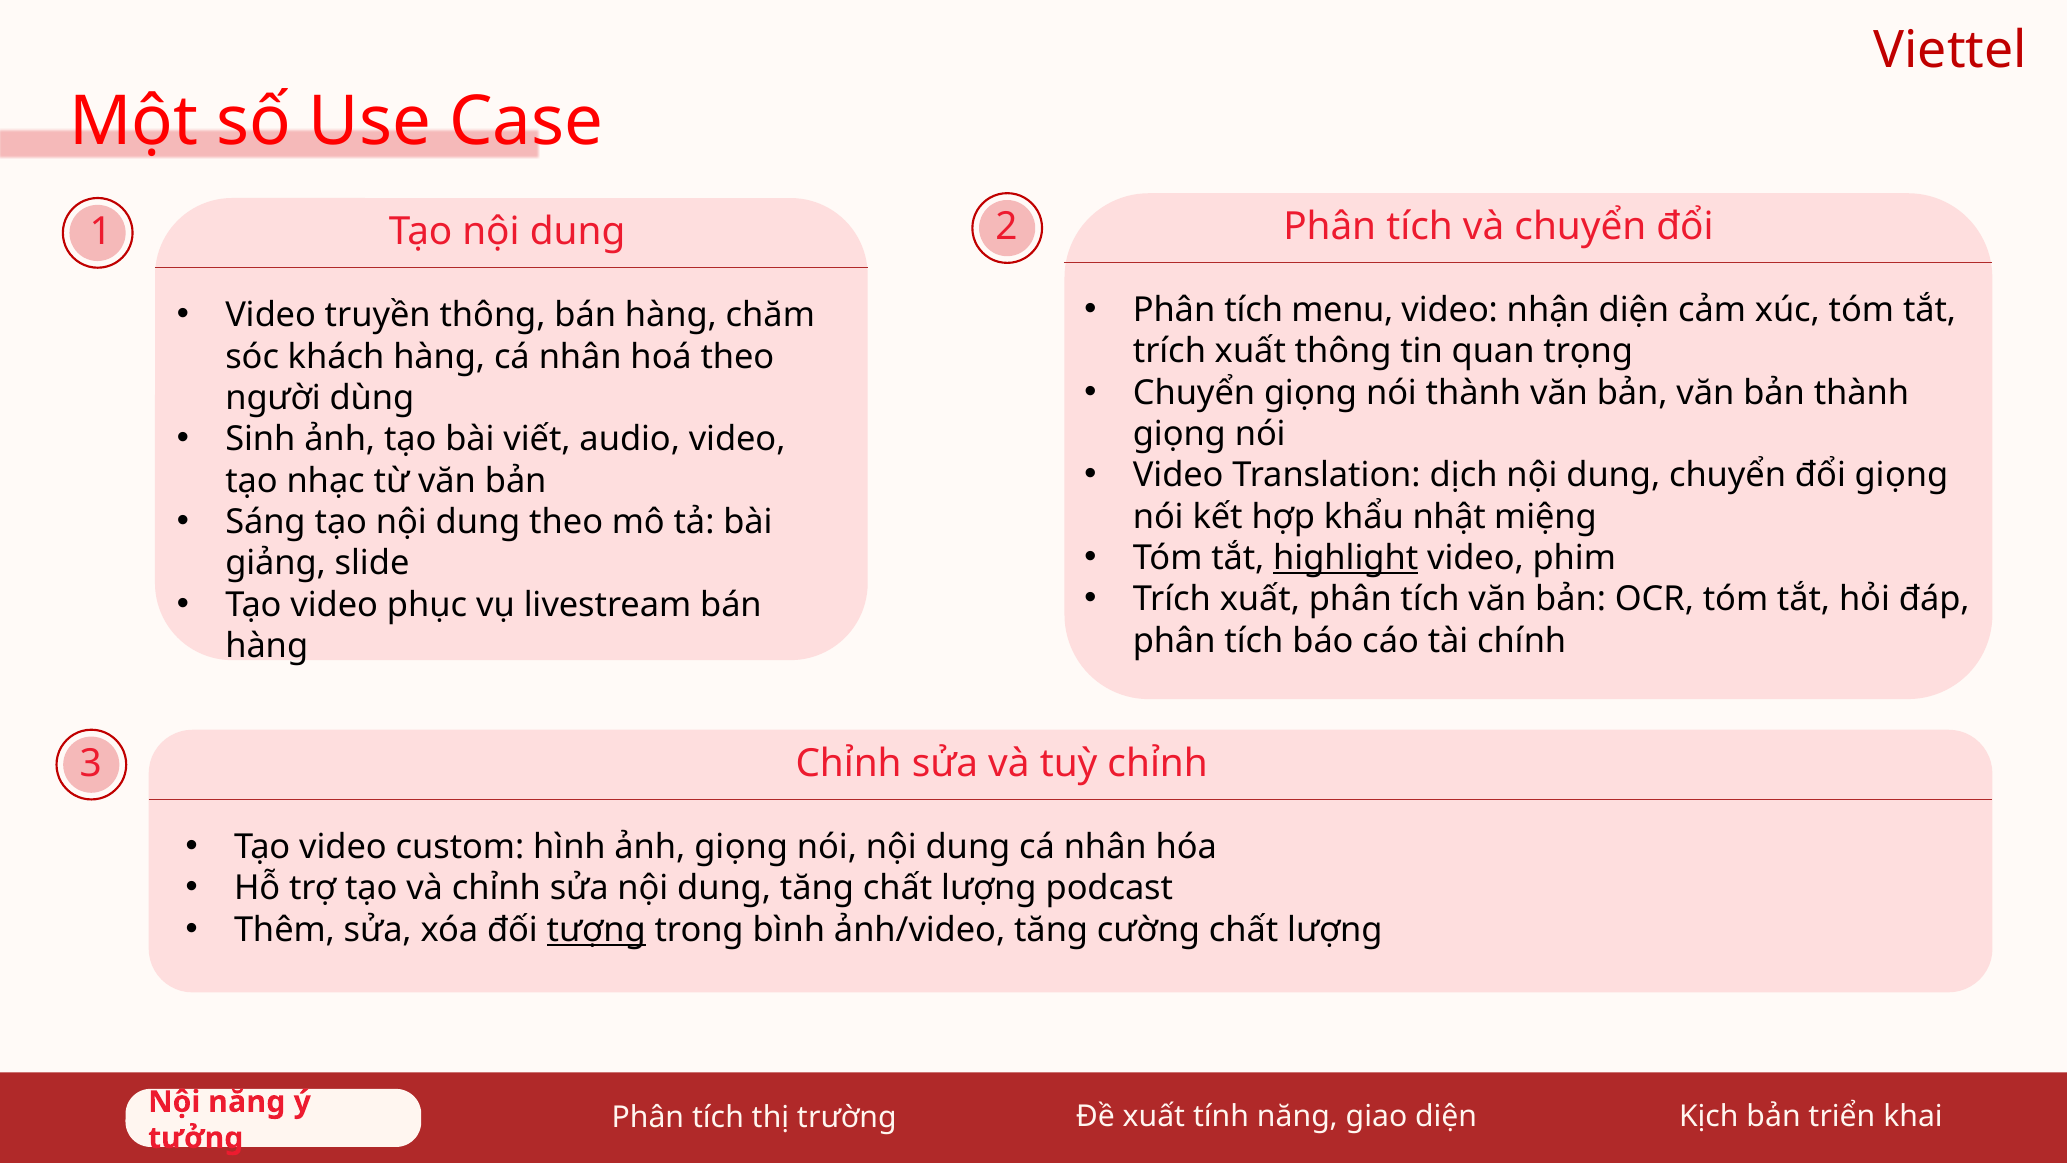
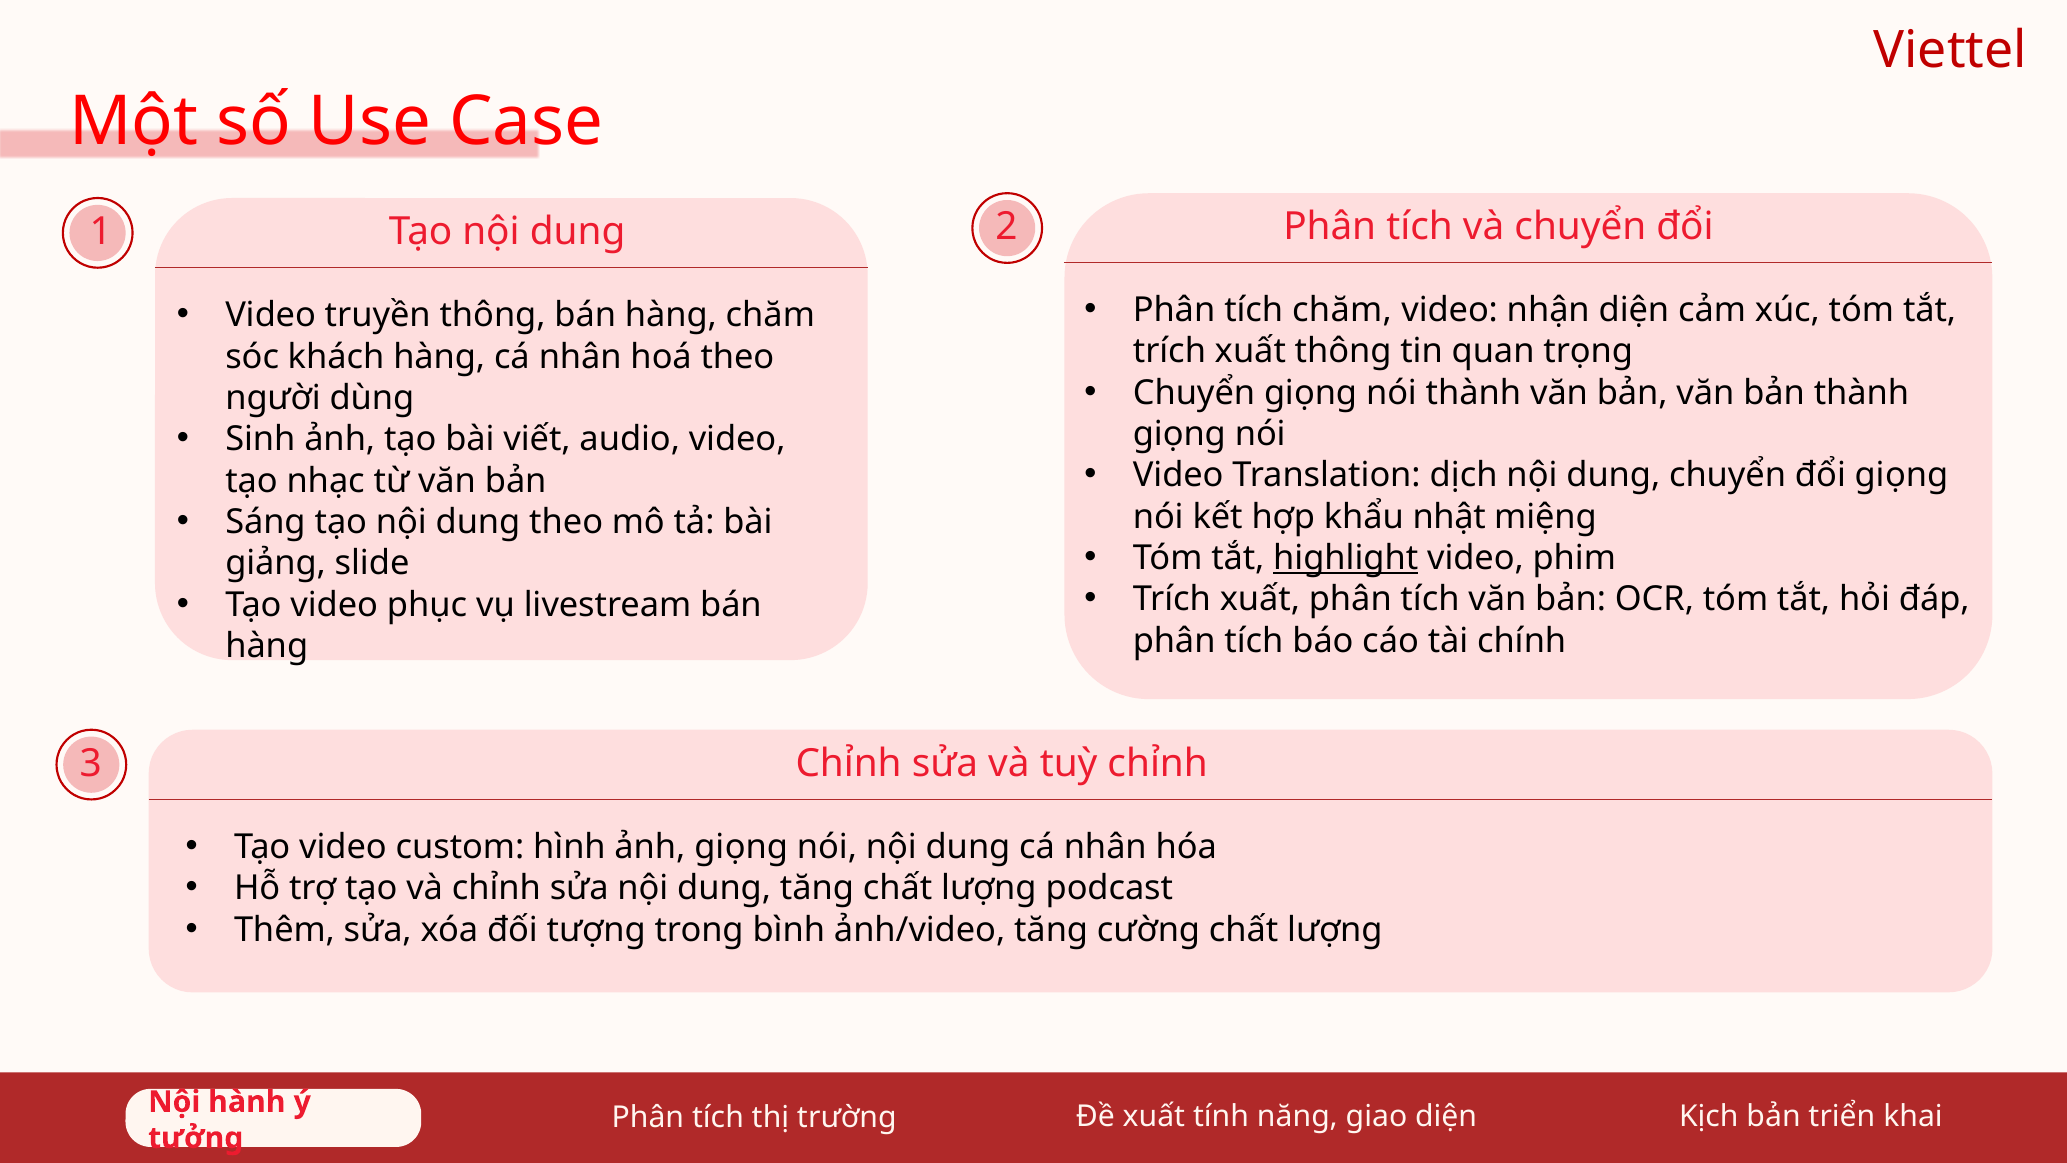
tích menu: menu -> chăm (1342, 310)
tượng underline: present -> none (596, 930)
Nội năng: năng -> hành (247, 1102)
